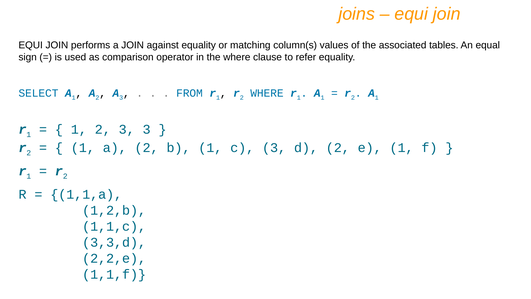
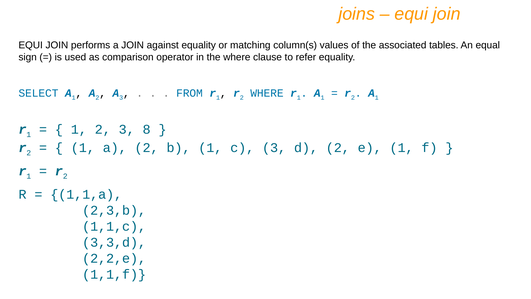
3 3: 3 -> 8 (147, 129)
1,2,b: 1,2,b -> 2,3,b (114, 210)
